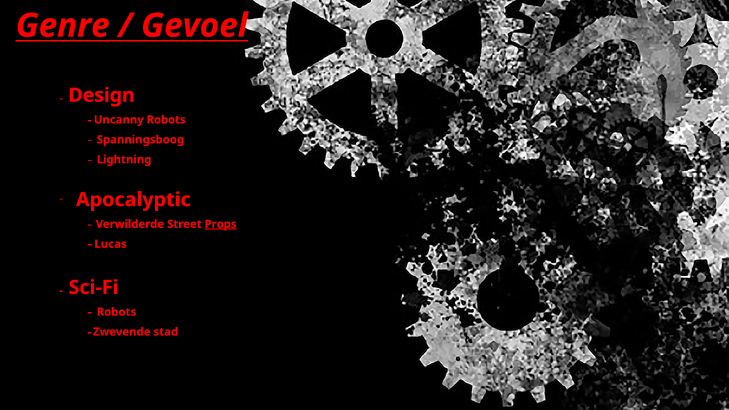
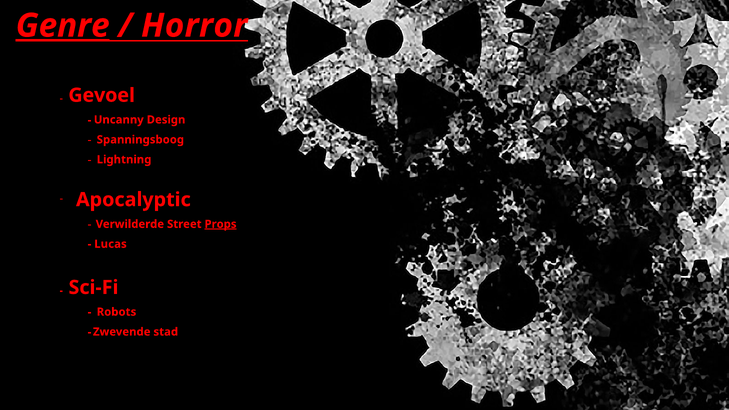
Genre underline: none -> present (63, 26)
Gevoel: Gevoel -> Horror (194, 26)
Design: Design -> Gevoel (102, 95)
Uncanny Robots: Robots -> Design (166, 120)
